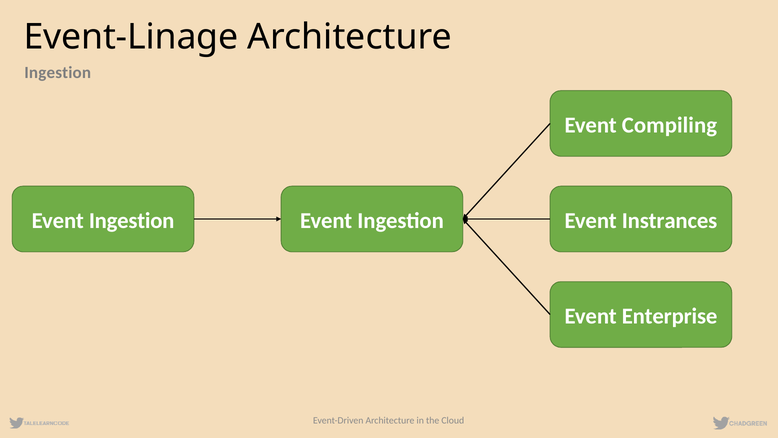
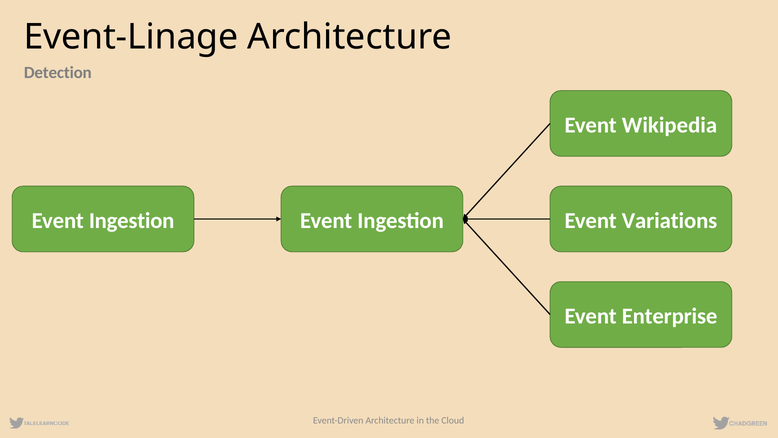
Ingestion: Ingestion -> Detection (58, 73)
Compiling: Compiling -> Wikipedia (669, 125)
Instrances: Instrances -> Variations (670, 220)
